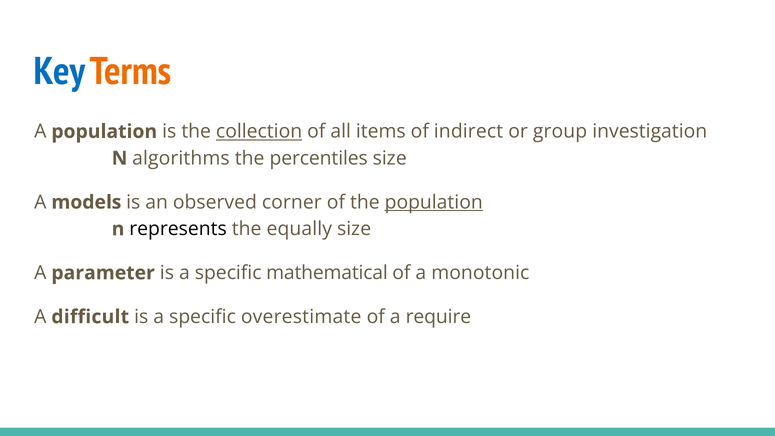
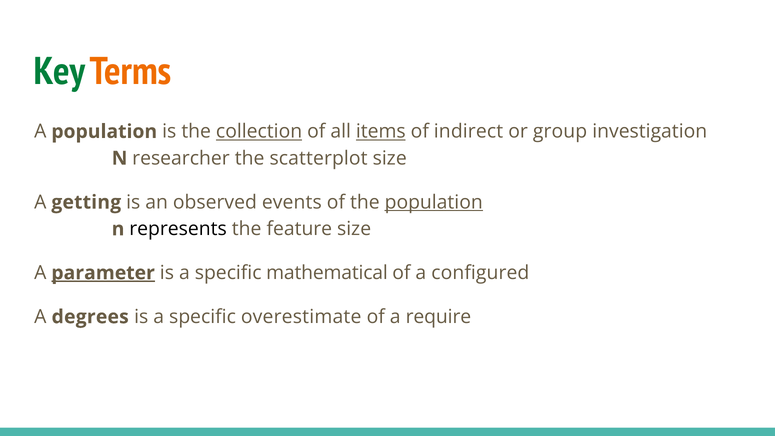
Key colour: blue -> green (59, 71)
items underline: none -> present (381, 132)
algorithms: algorithms -> researcher (181, 158)
percentiles: percentiles -> scatterplot (319, 158)
models: models -> getting (86, 202)
corner: corner -> events (292, 202)
equally: equally -> feature (299, 229)
parameter underline: none -> present (103, 273)
monotonic: monotonic -> configured (480, 273)
difficult: difficult -> degrees (90, 317)
